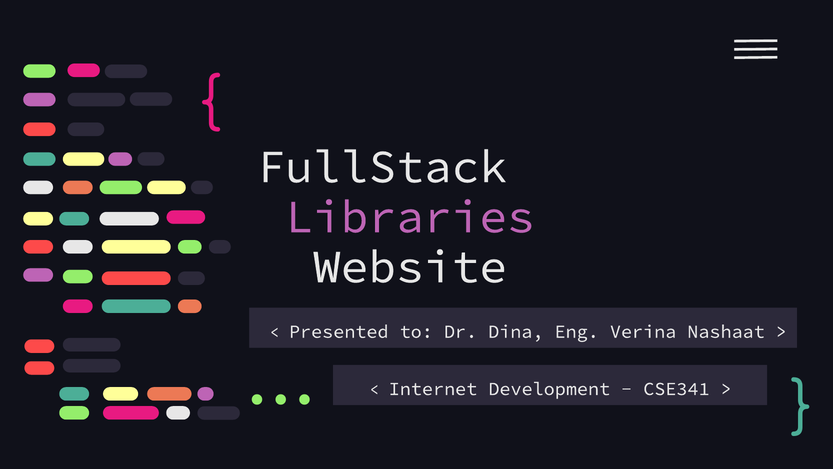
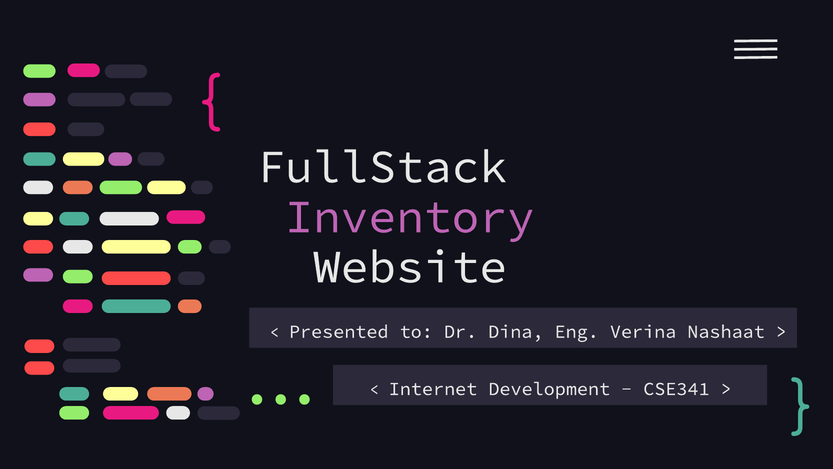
Libraries: Libraries -> Inventory (410, 217)
